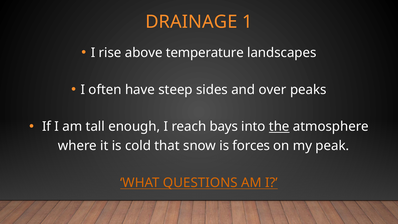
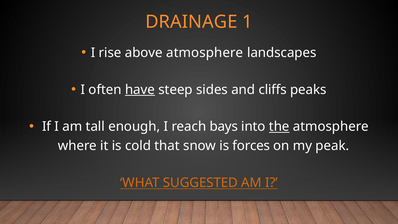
above temperature: temperature -> atmosphere (205, 53)
have underline: none -> present (140, 90)
over: over -> cliffs (273, 90)
QUESTIONS: QUESTIONS -> SUGGESTED (200, 183)
